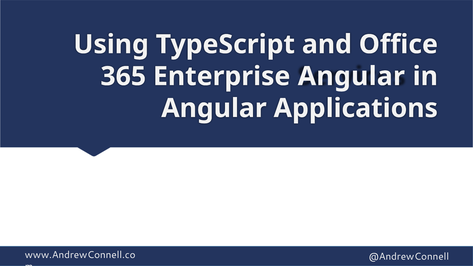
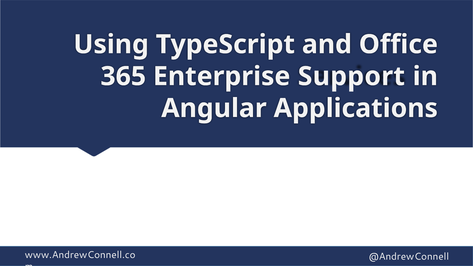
Enterprise Angular: Angular -> Support (351, 76)
